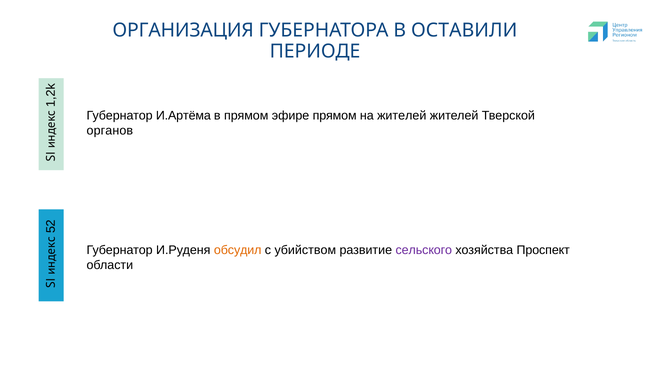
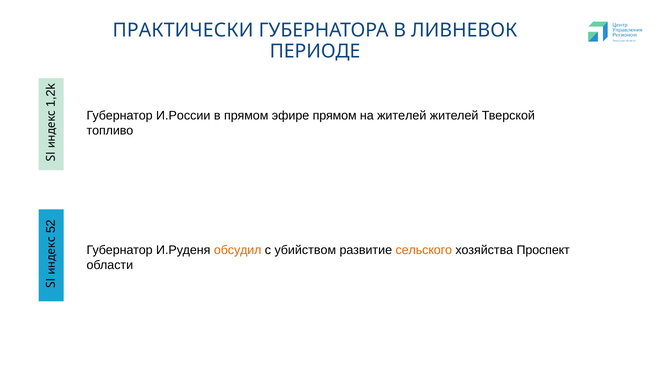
ОРГАНИЗАЦИЯ: ОРГАНИЗАЦИЯ -> ПРАКТИЧЕСКИ (183, 30)
ОСТАВИЛИ: ОСТАВИЛИ -> ЛИВНЕВОК (464, 30)
И.Артёма: И.Артёма -> И.России (183, 116)
органов: органов -> топливо (110, 131)
сельского colour: purple -> orange (424, 250)
